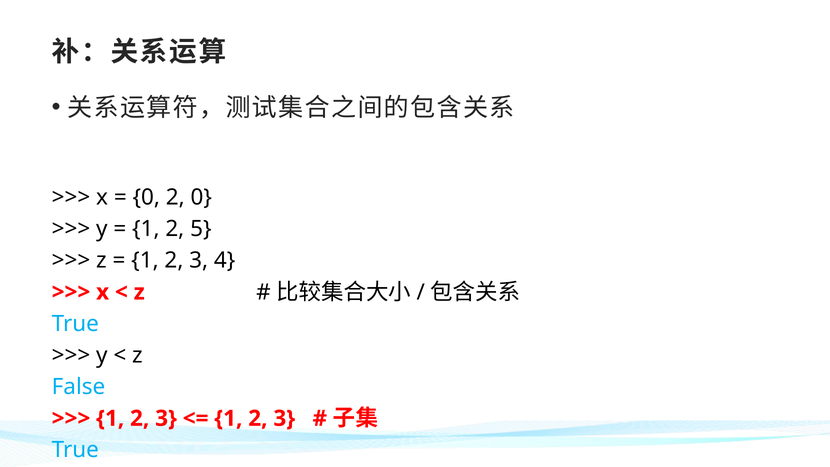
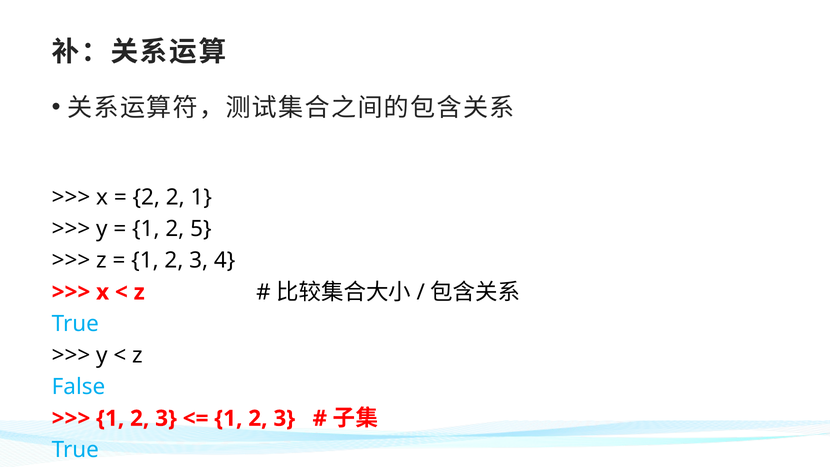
0: 0 -> 2 (146, 197)
2 0: 0 -> 1 (201, 197)
